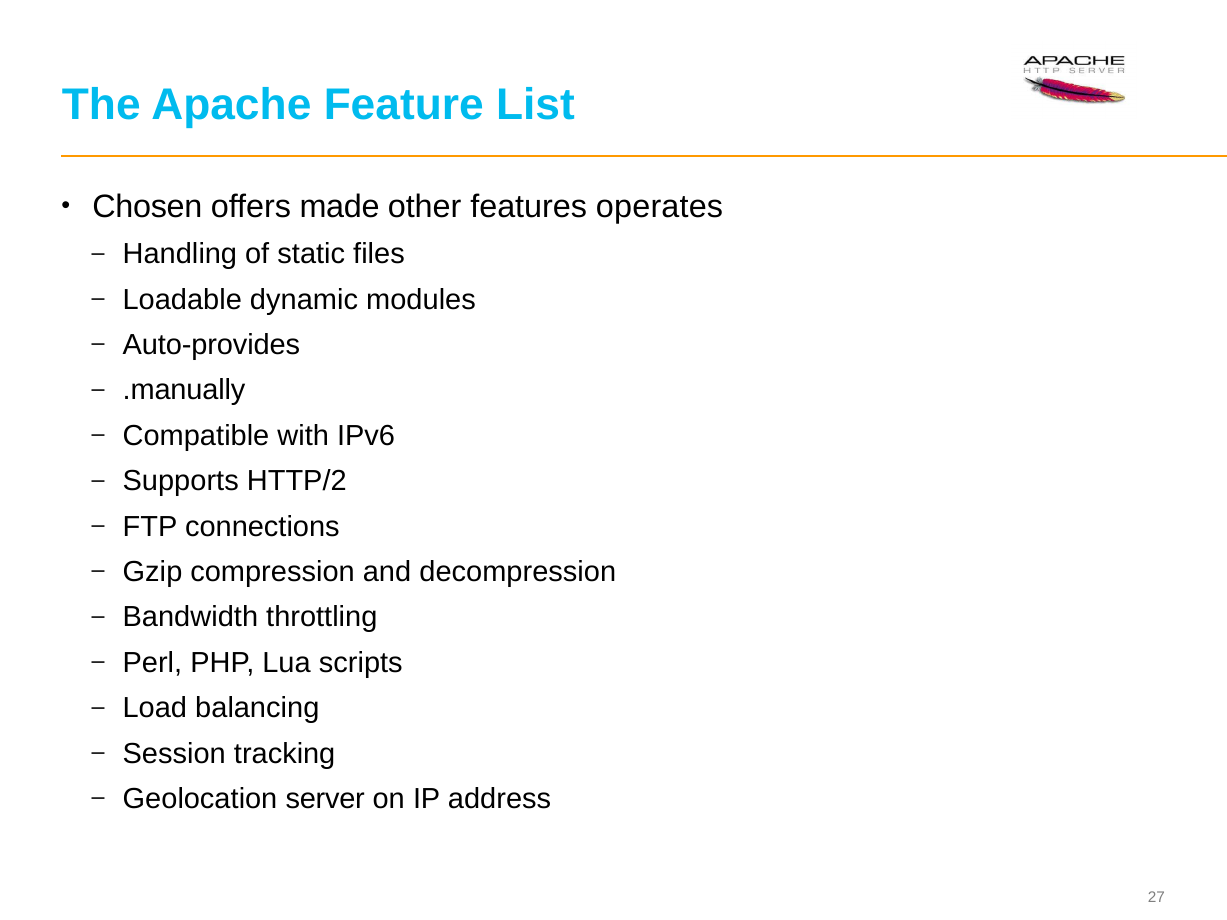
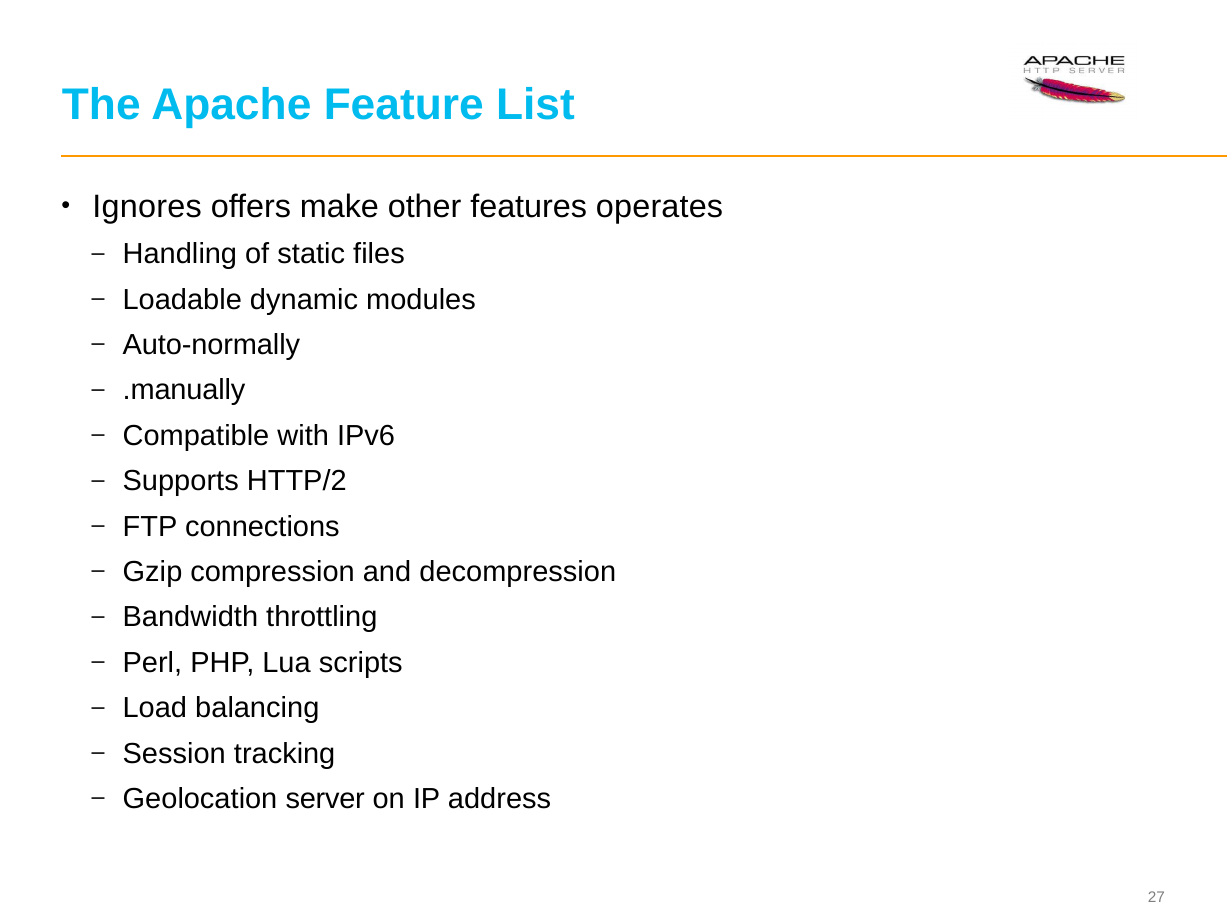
Chosen: Chosen -> Ignores (147, 207)
made: made -> make (339, 207)
Auto-provides: Auto-provides -> Auto-normally (211, 345)
